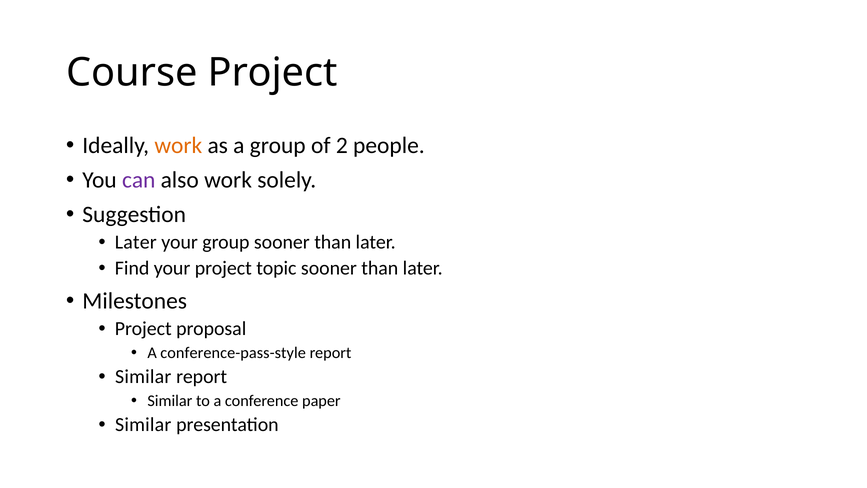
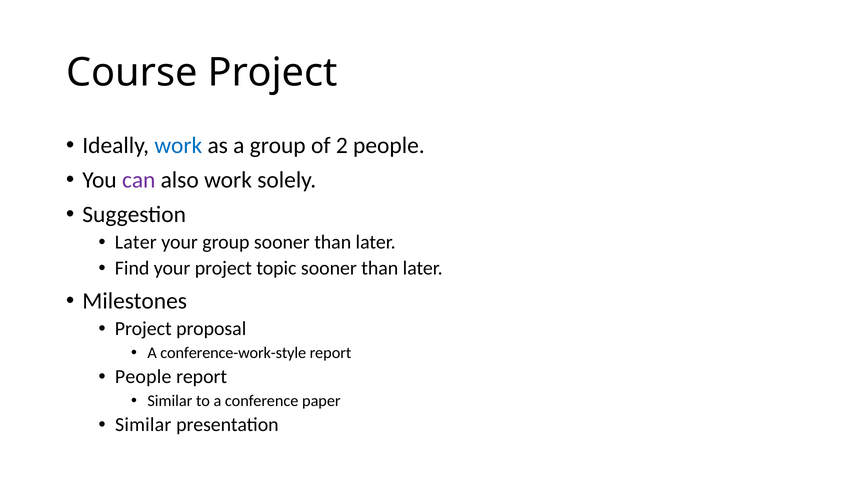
work colour: orange -> blue (178, 146)
conference-pass-style: conference-pass-style -> conference-work-style (233, 353)
Similar: Similar -> People (143, 377)
